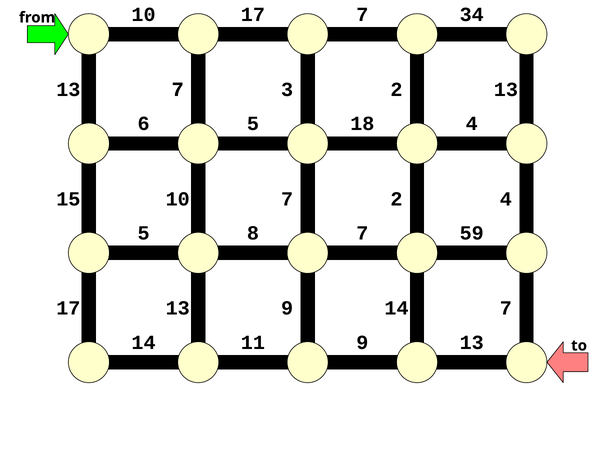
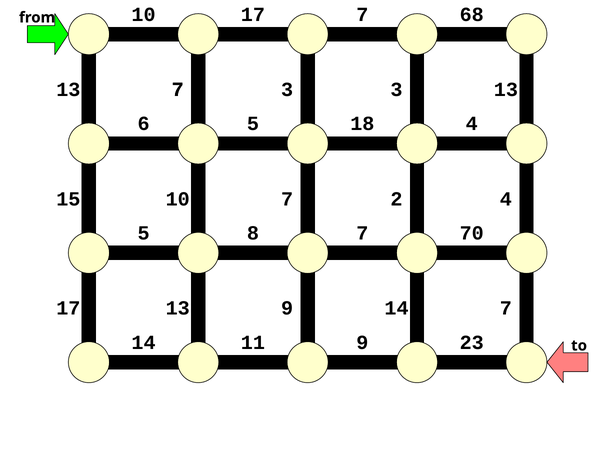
34: 34 -> 68 (472, 14)
2: 2 -> 3 (397, 90)
59: 59 -> 70 (472, 233)
9 13: 13 -> 23 (472, 343)
